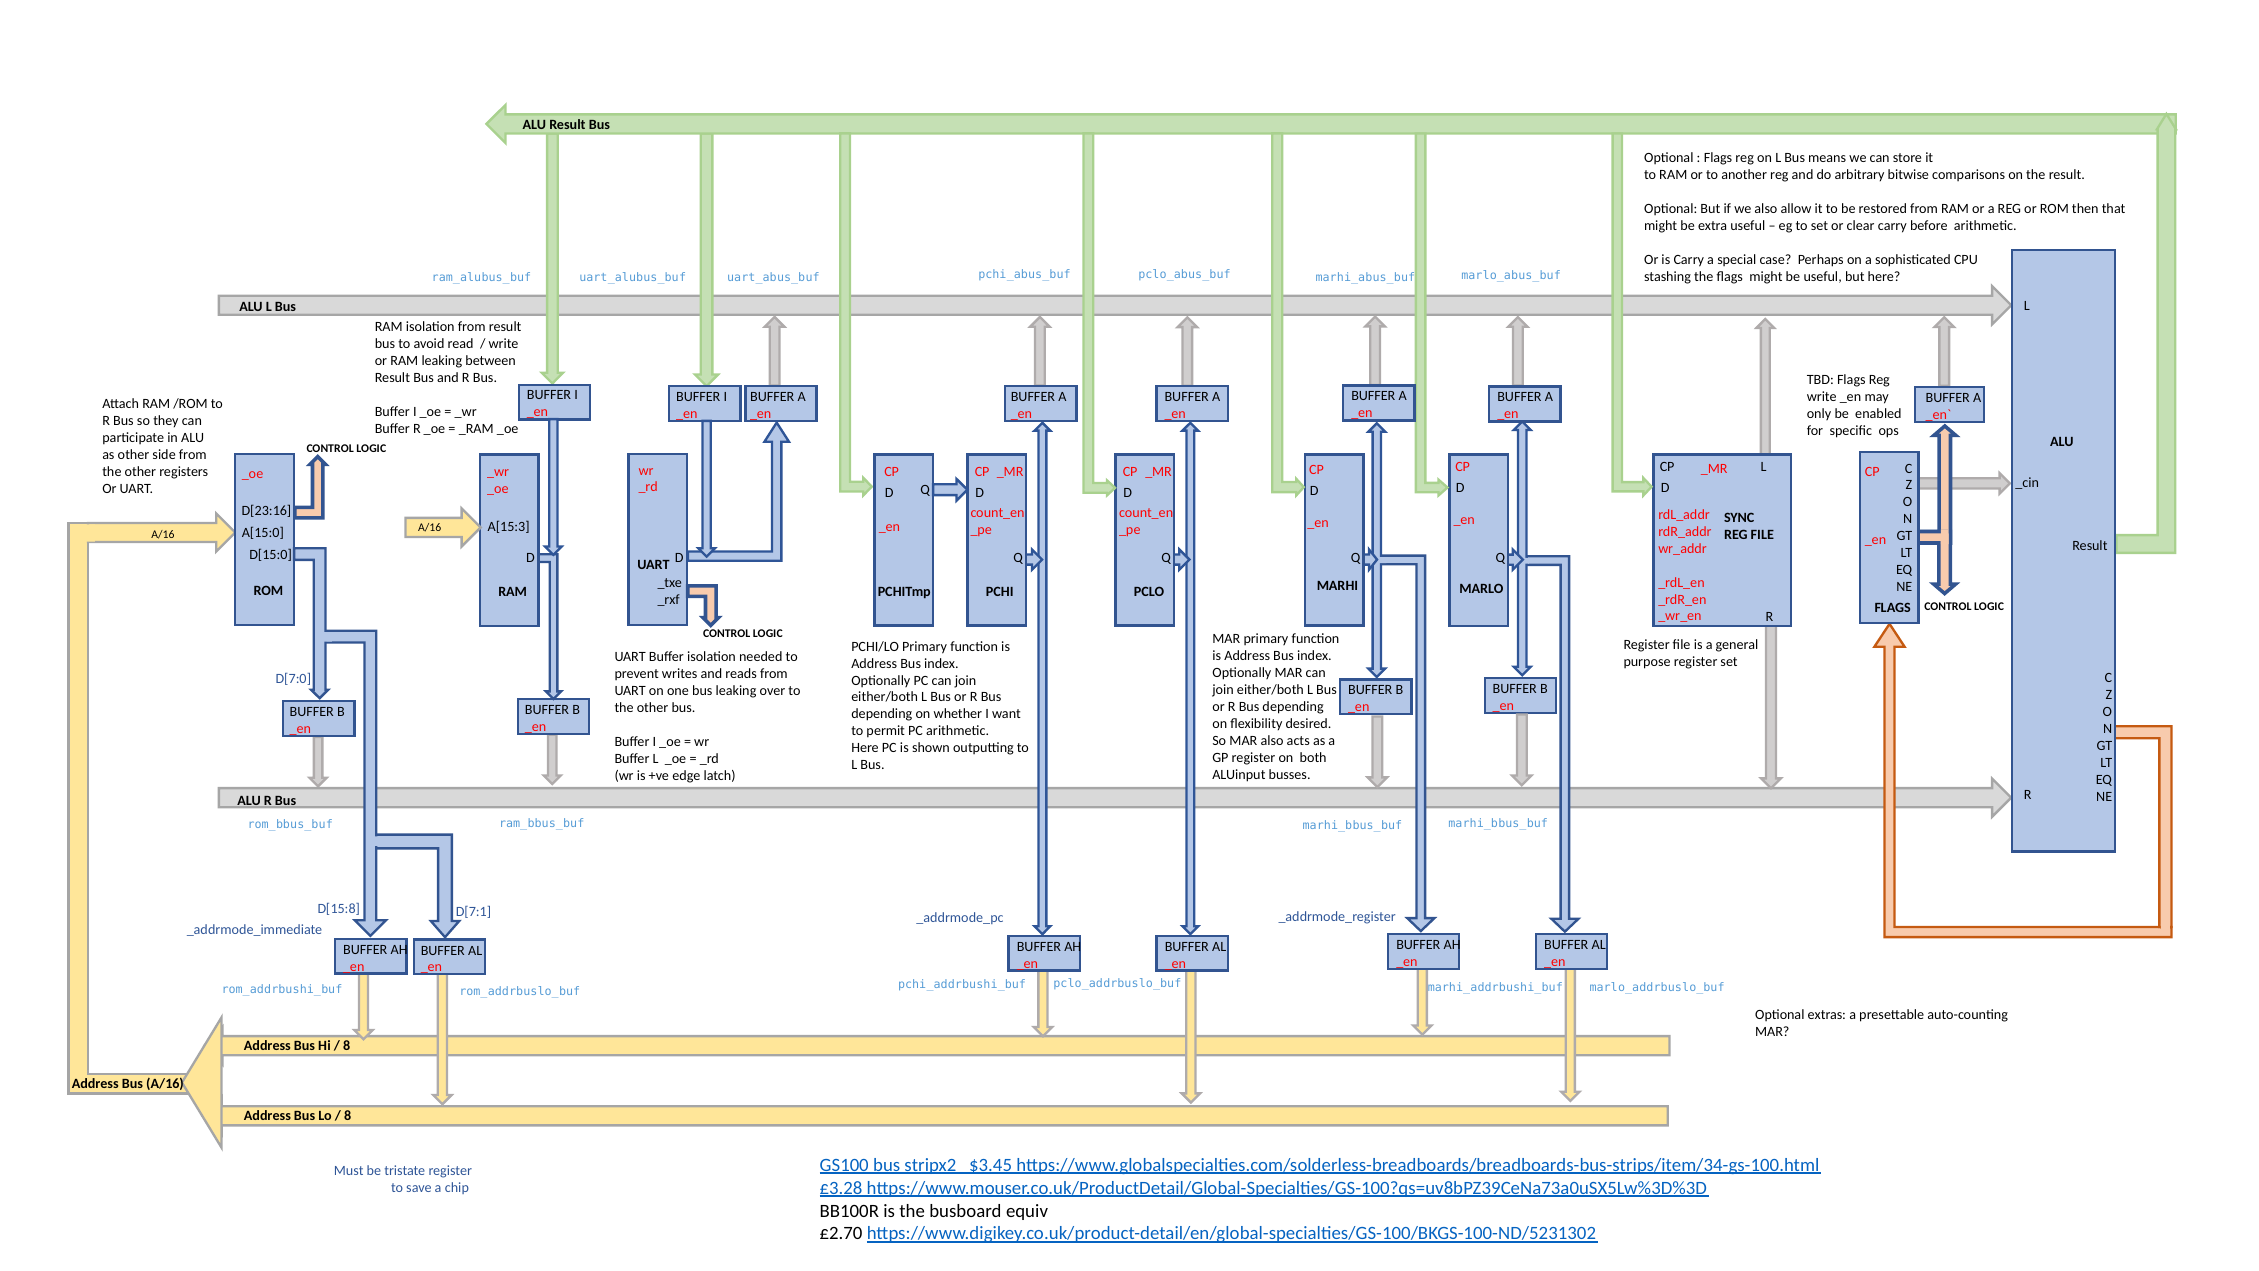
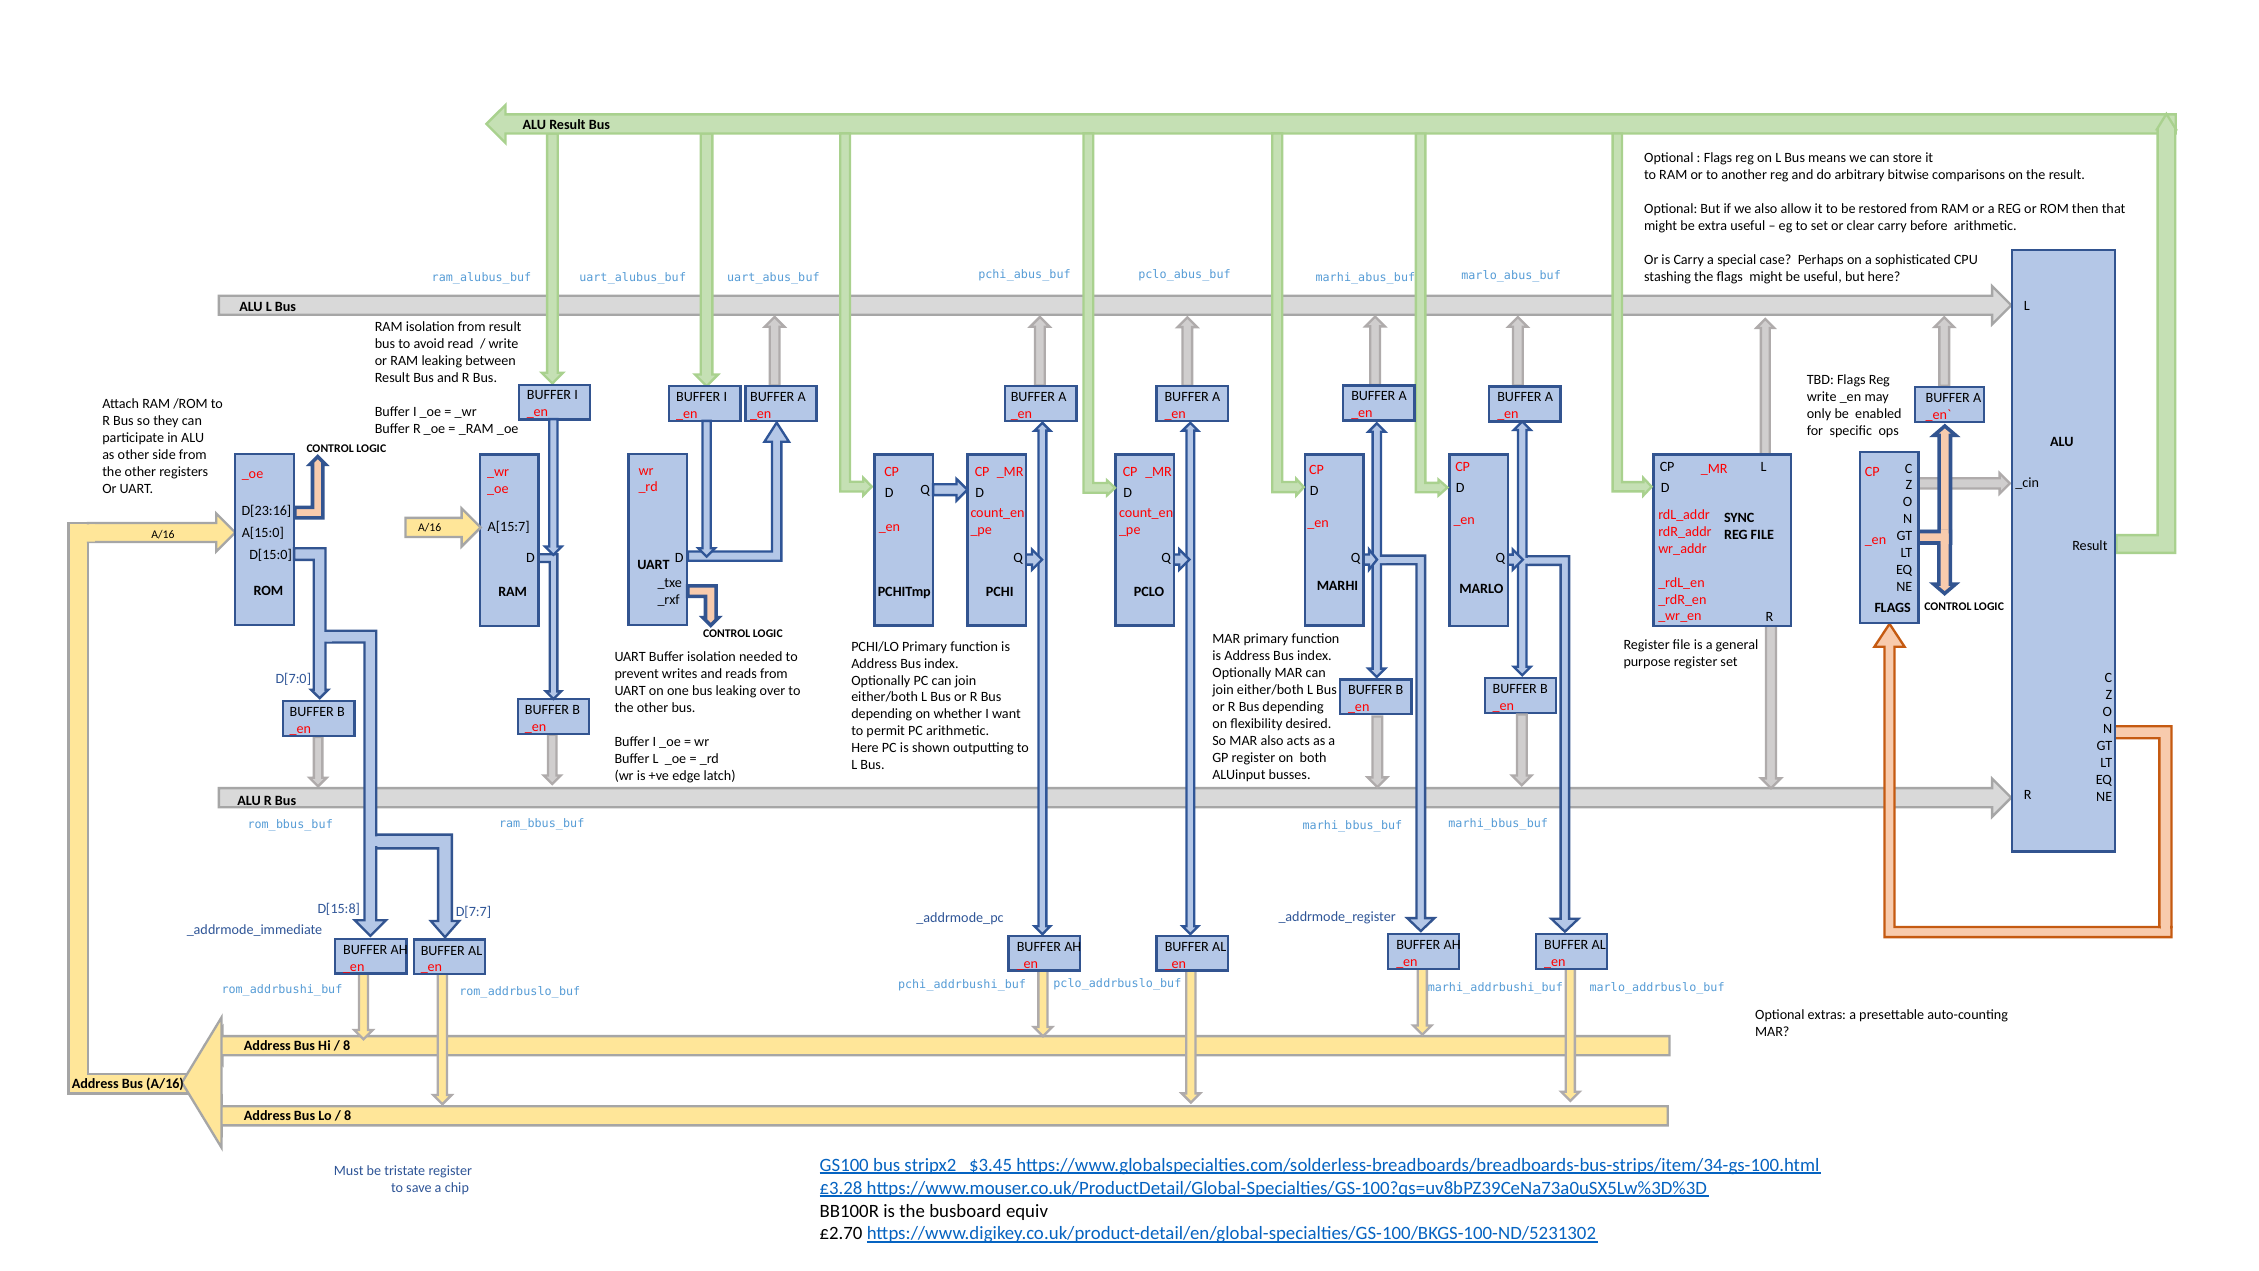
A[15:3: A[15:3 -> A[15:7 (509, 526)
D[7:1: D[7:1 -> D[7:7 (473, 912)
